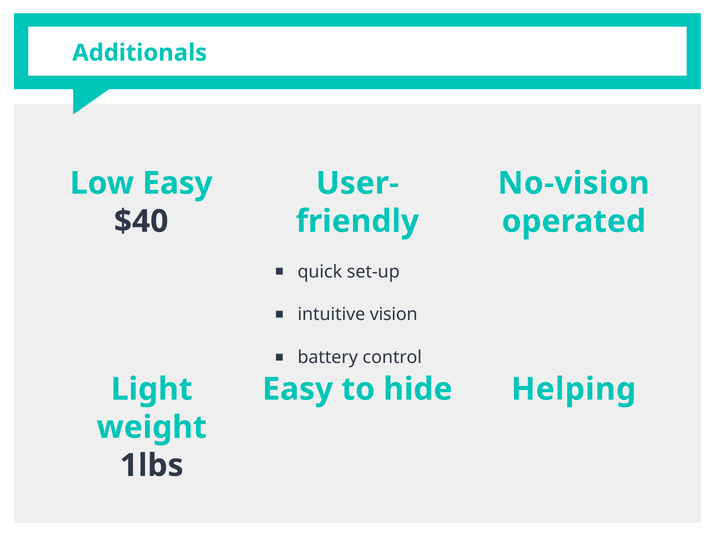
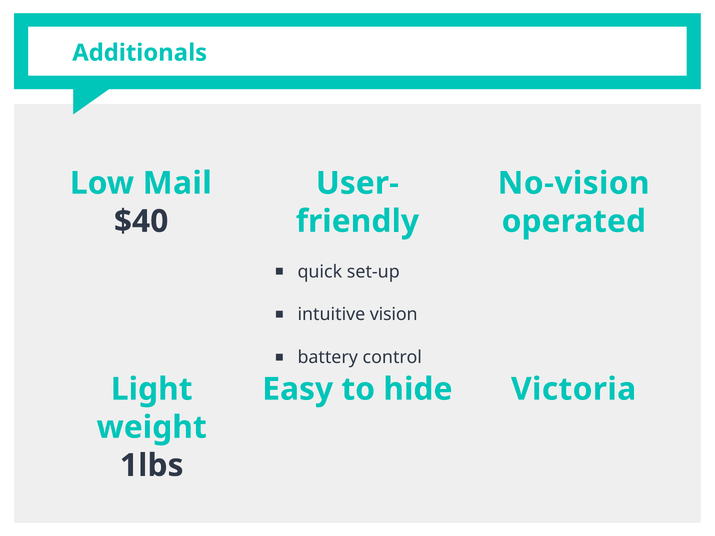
Low Easy: Easy -> Mail (177, 183)
Helping: Helping -> Victoria (574, 389)
